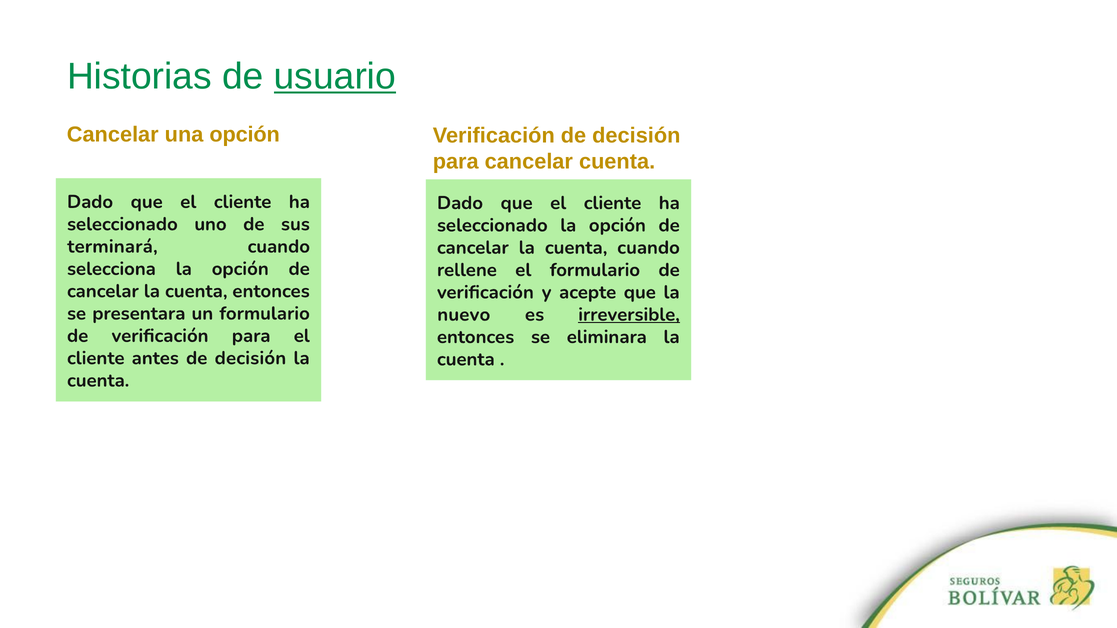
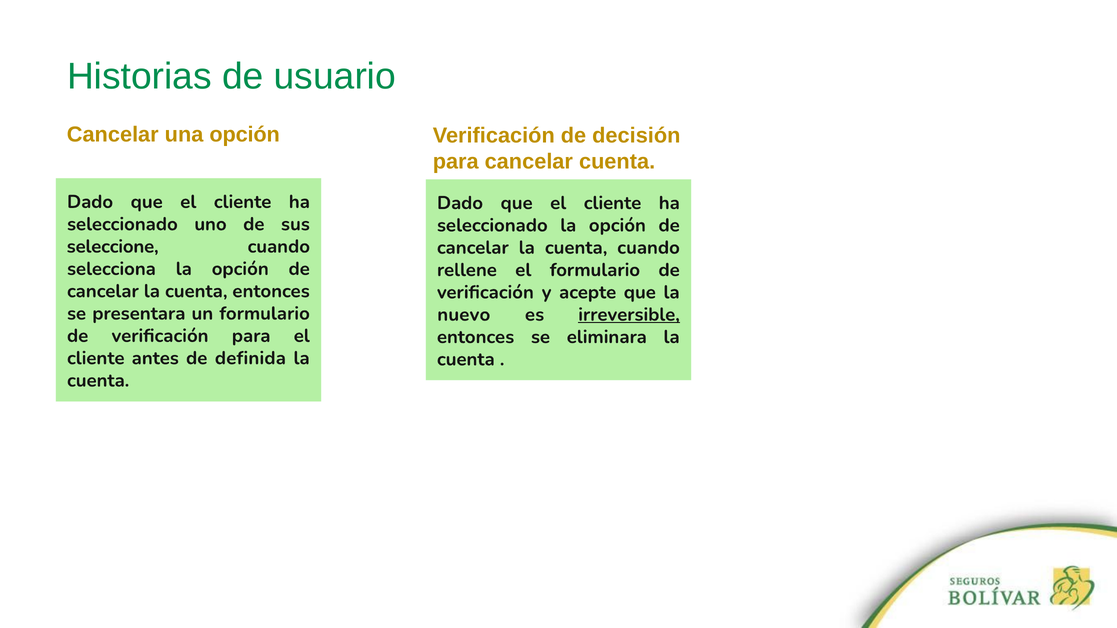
usuario underline: present -> none (335, 76)
terminará: terminará -> seleccione (113, 247)
antes de decisión: decisión -> definida (250, 358)
